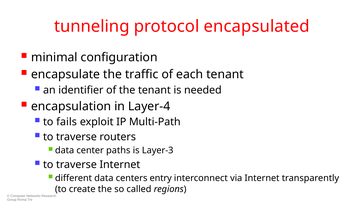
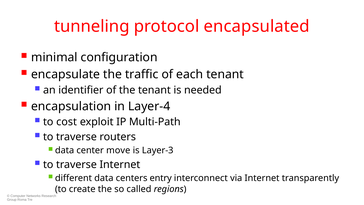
fails: fails -> cost (67, 122)
paths: paths -> move (118, 150)
